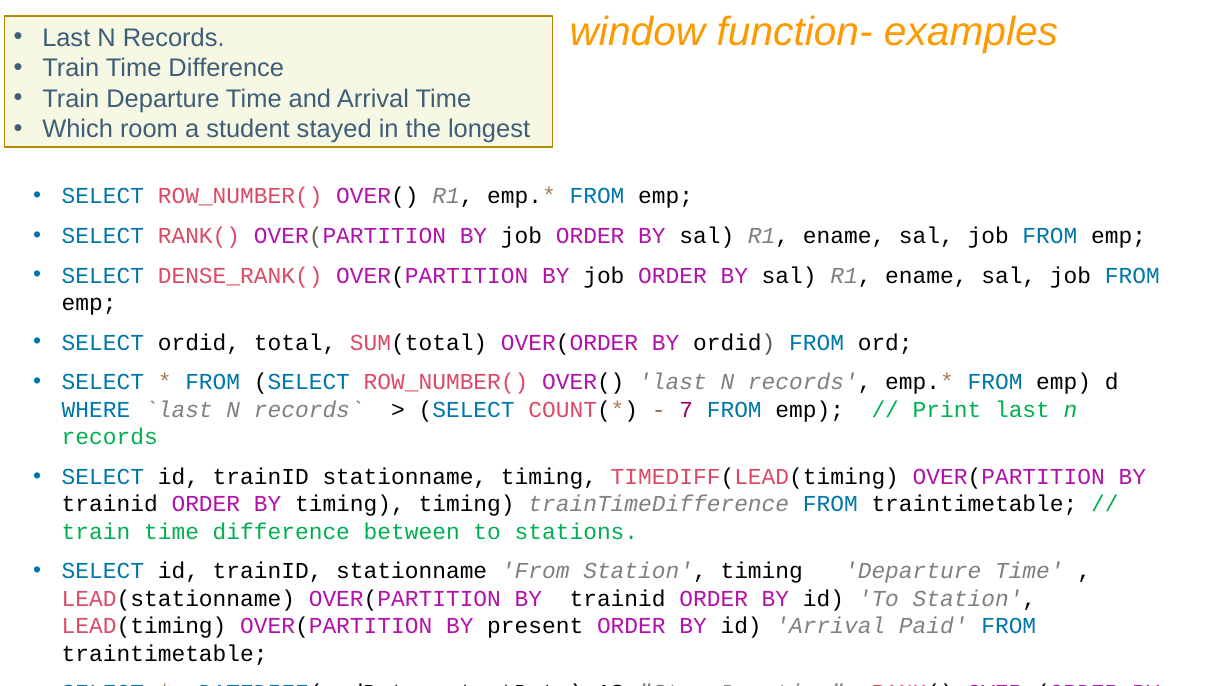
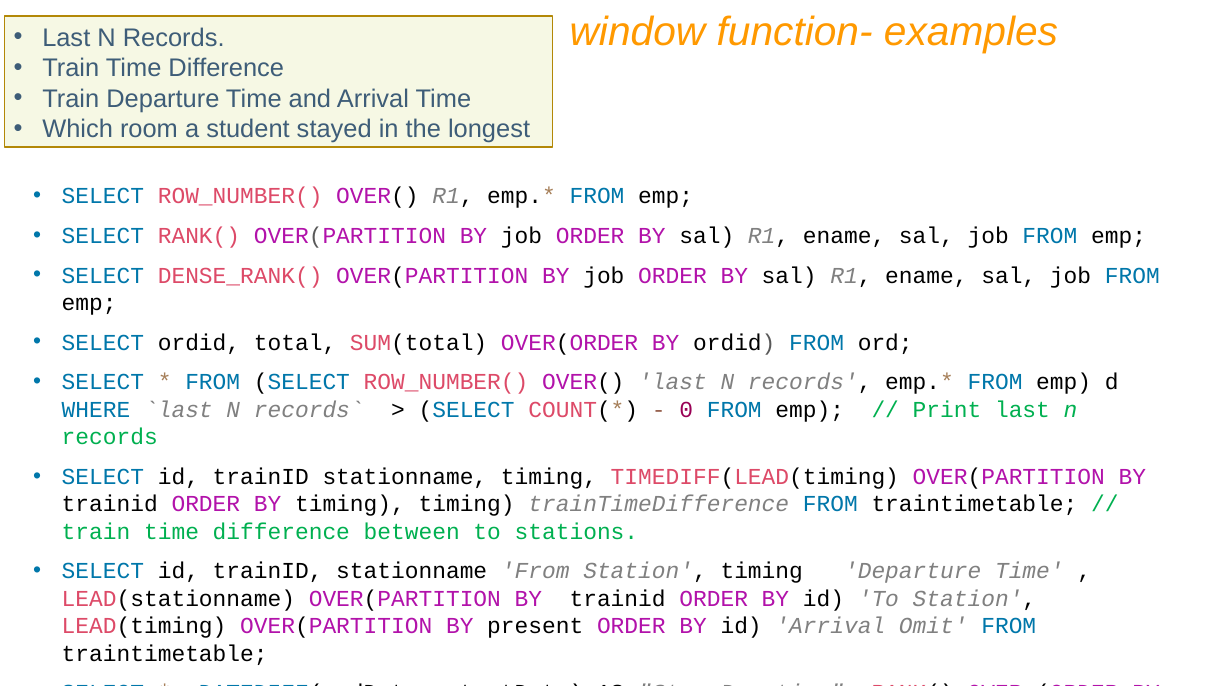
7: 7 -> 0 (686, 410)
Paid: Paid -> Omit (933, 626)
